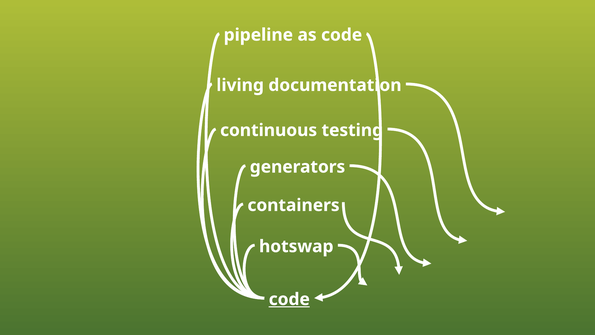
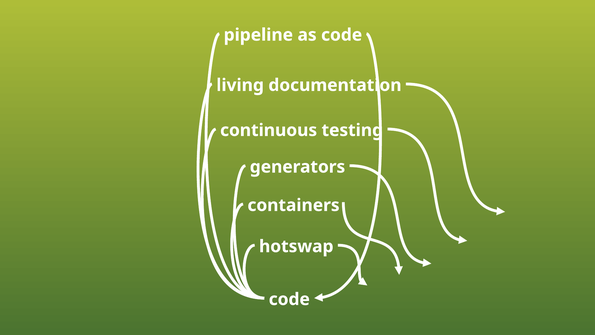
code underline: present -> none (289, 299)
